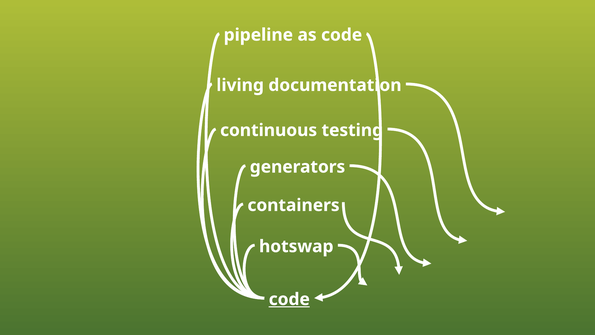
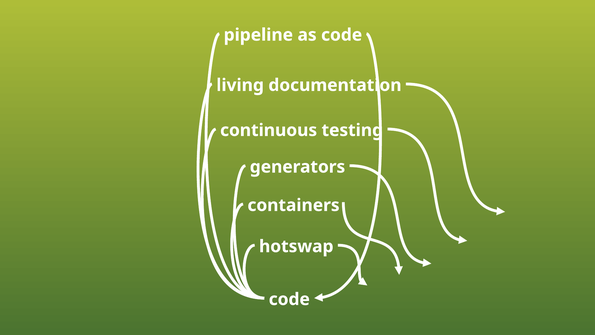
code underline: present -> none (289, 299)
